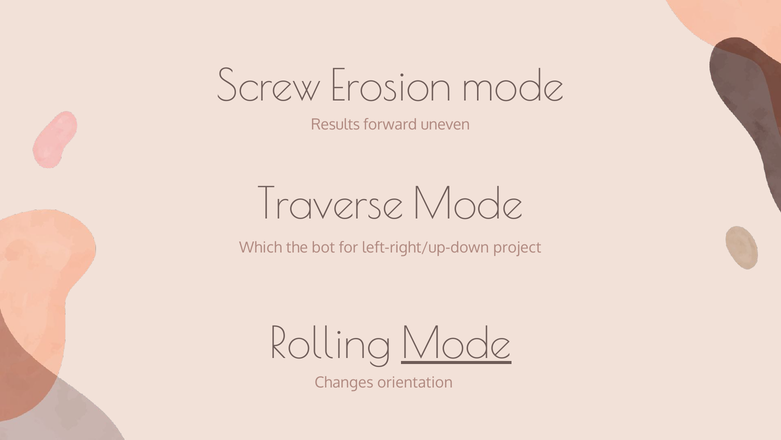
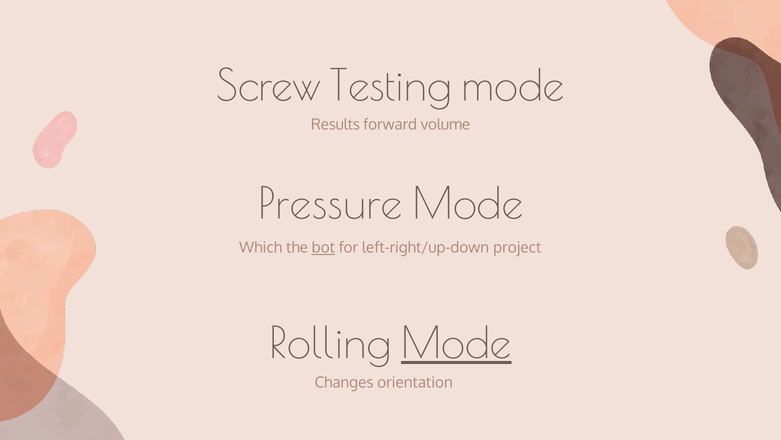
Erosion: Erosion -> Testing (391, 86)
uneven: uneven -> volume (445, 124)
Traverse: Traverse -> Pressure (330, 204)
bot underline: none -> present (323, 248)
